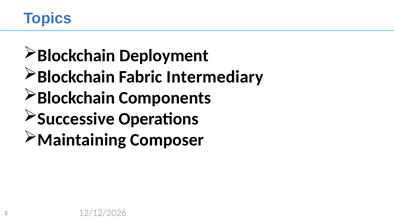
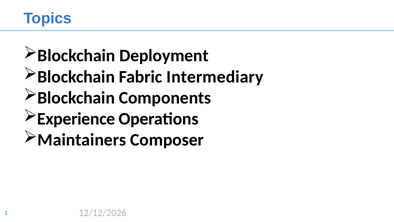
Successive: Successive -> Experience (76, 119)
Maintaining: Maintaining -> Maintainers (82, 140)
